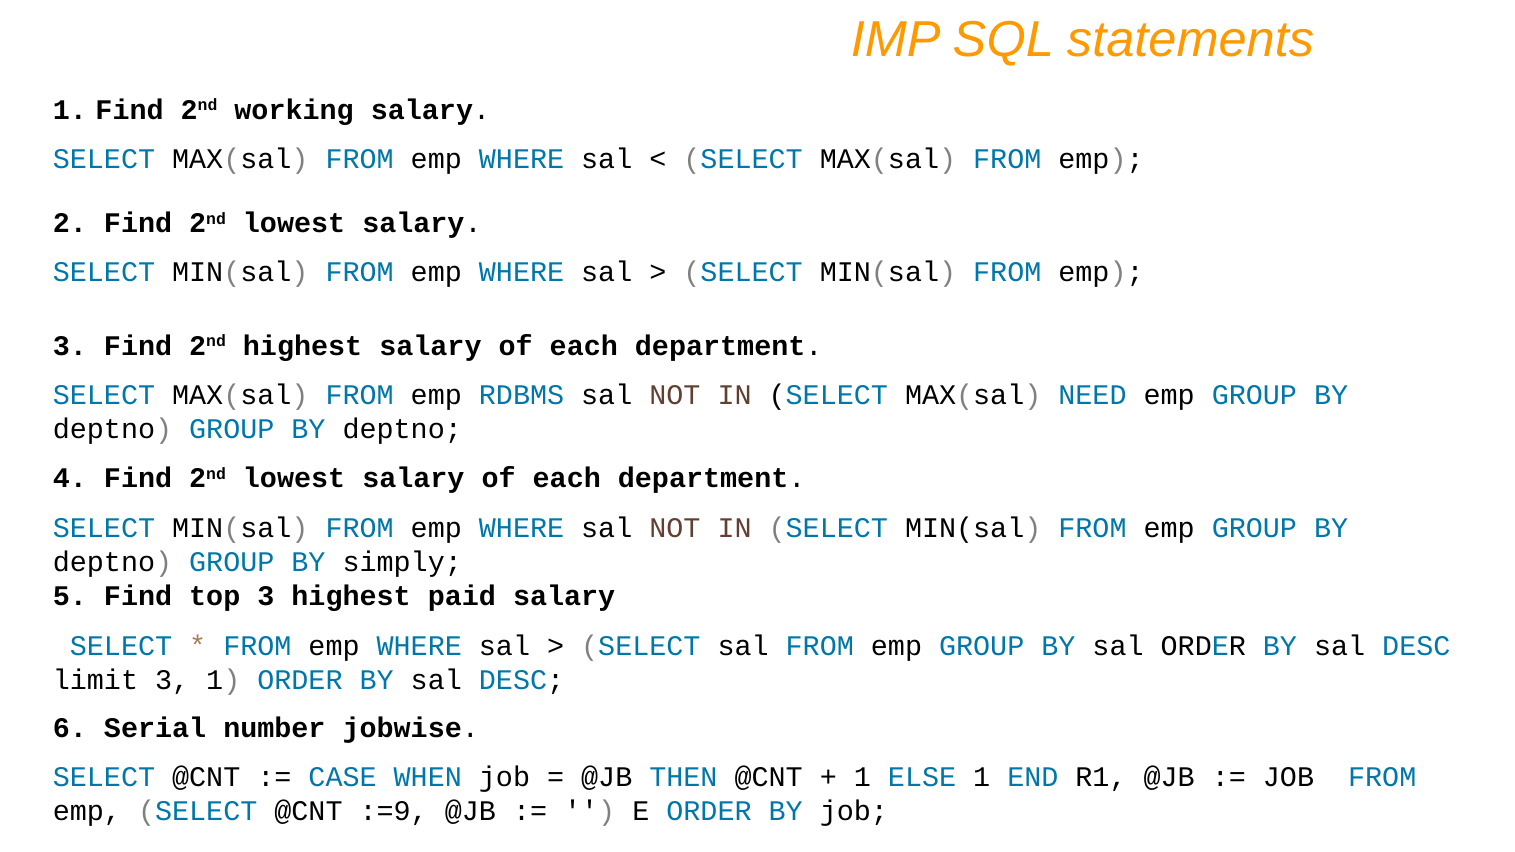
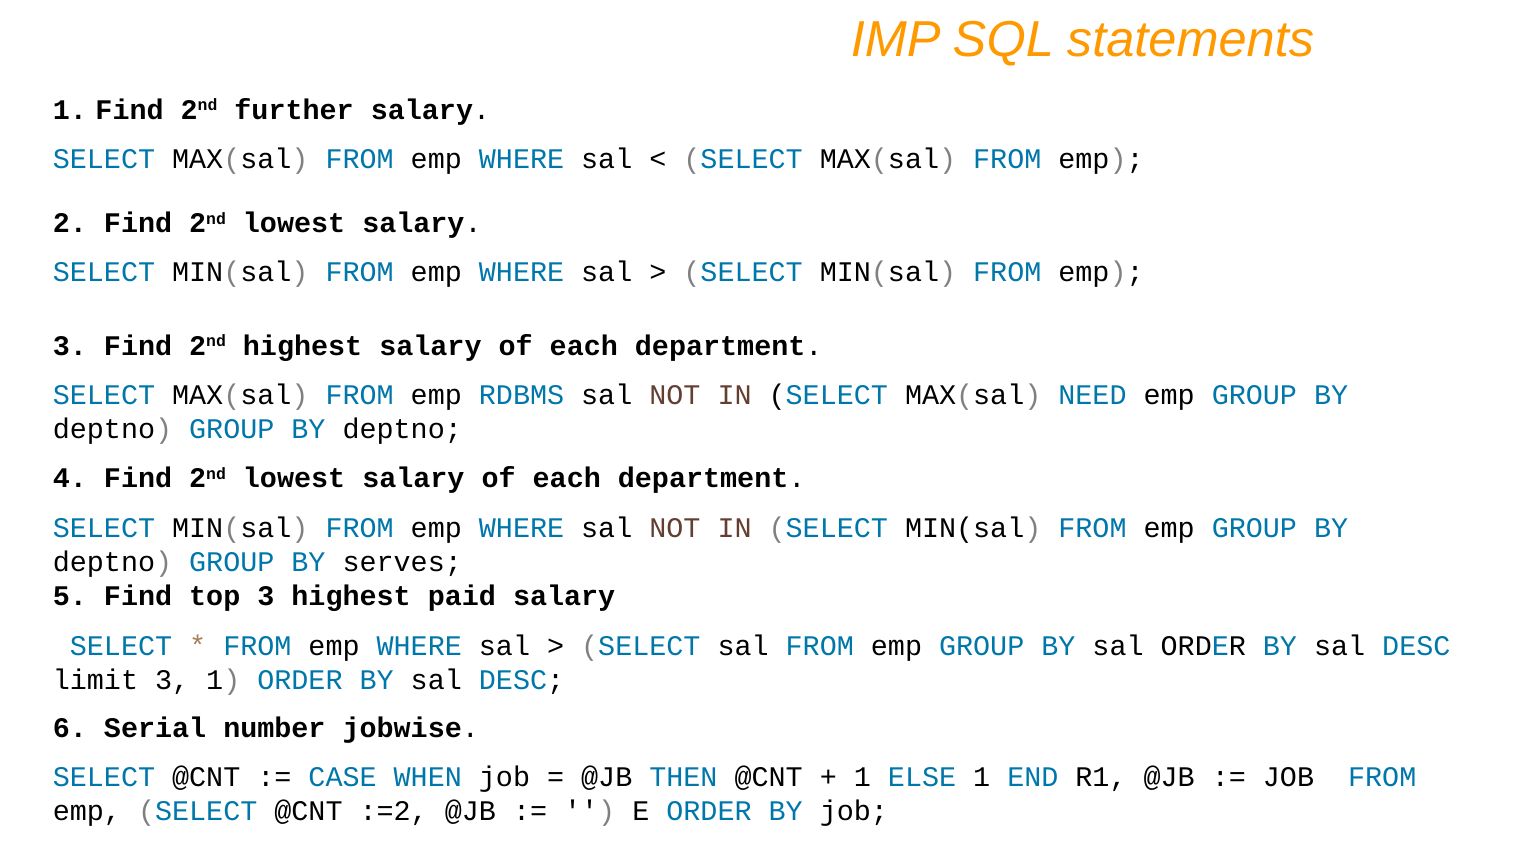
working: working -> further (294, 110)
simply: simply -> serves (402, 562)
:=9: :=9 -> :=2 (394, 811)
